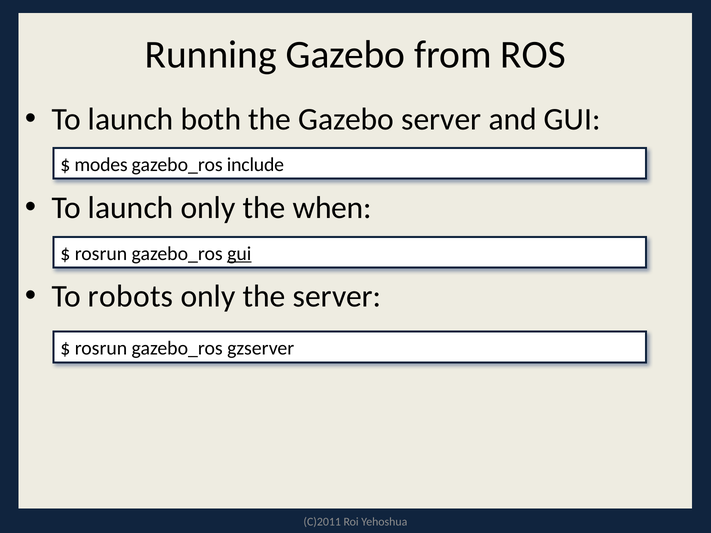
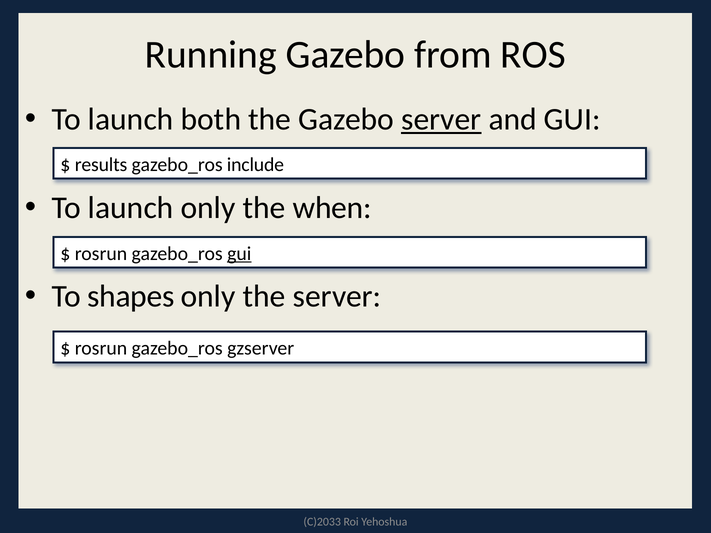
server underline: none -> present (441, 120)
modes: modes -> results (101, 165)
robots: robots -> shapes (131, 297)
C)2011: C)2011 -> C)2033 (322, 522)
